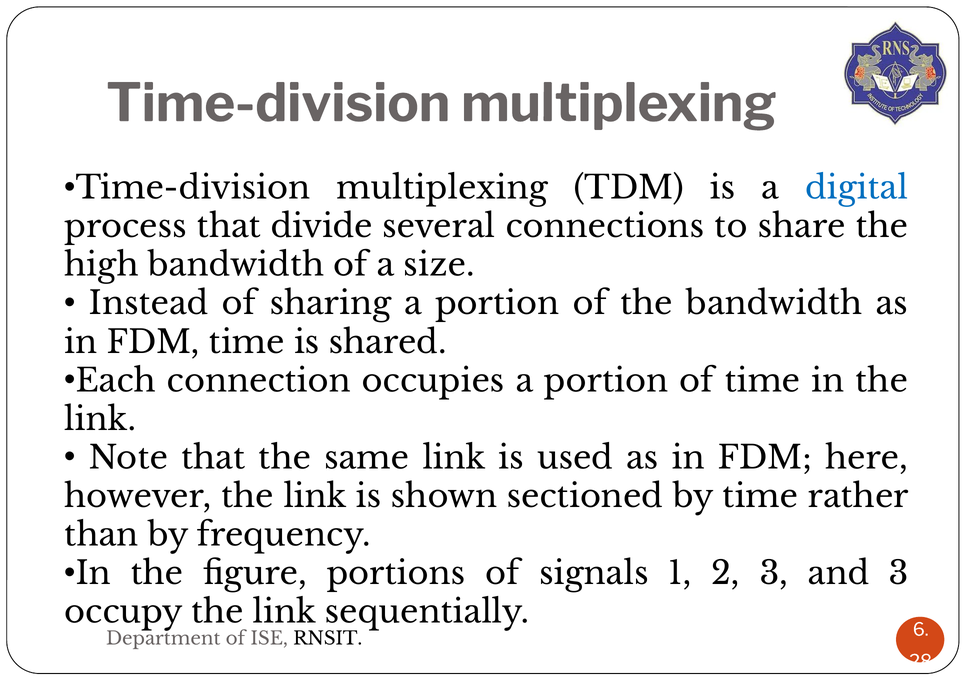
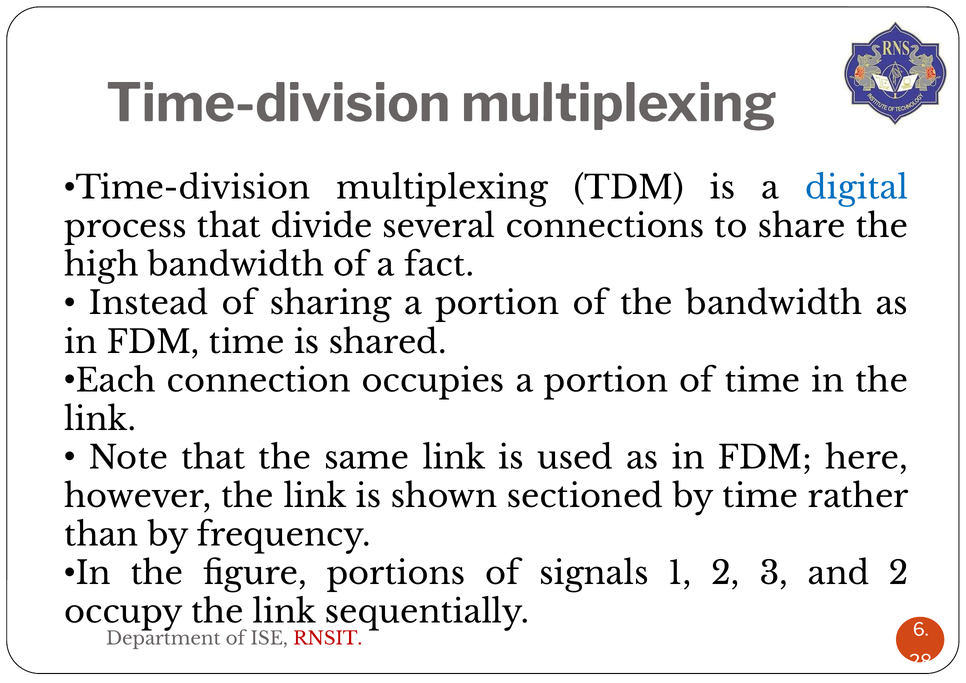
size: size -> fact (439, 265)
and 3: 3 -> 2 (899, 574)
RNSIT colour: black -> red (328, 639)
